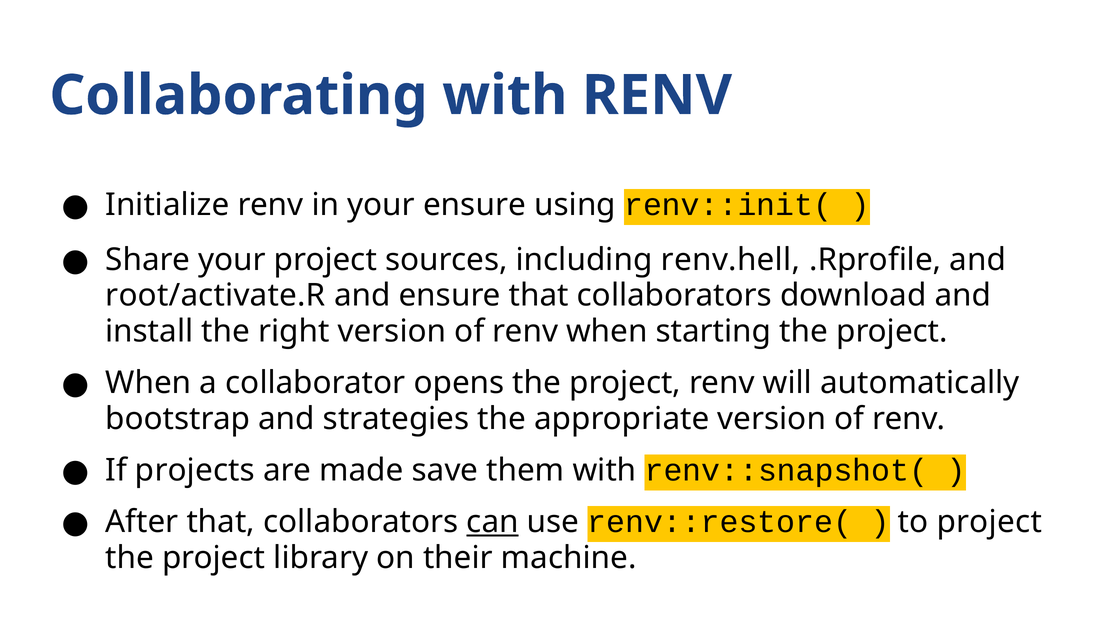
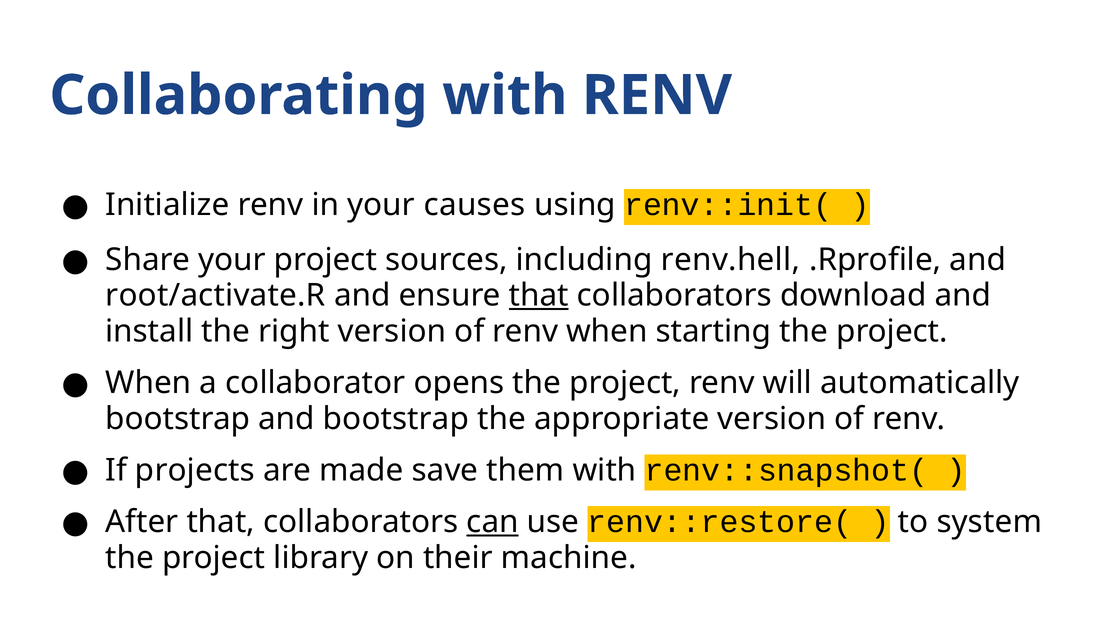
your ensure: ensure -> causes (474, 205)
that underline: none -> present (539, 296)
and strategies: strategies -> bootstrap (396, 419)
to project: project -> system (989, 522)
